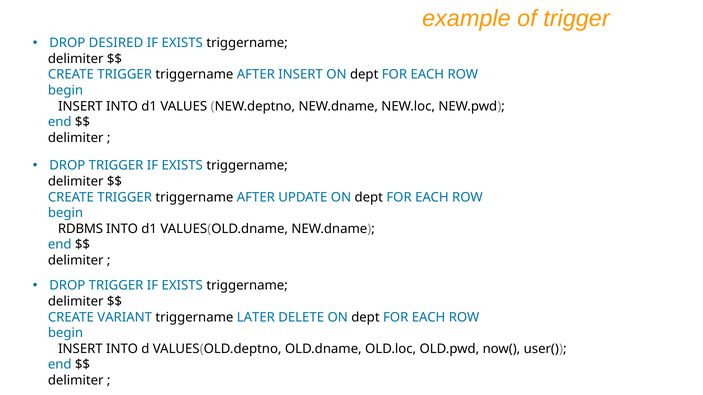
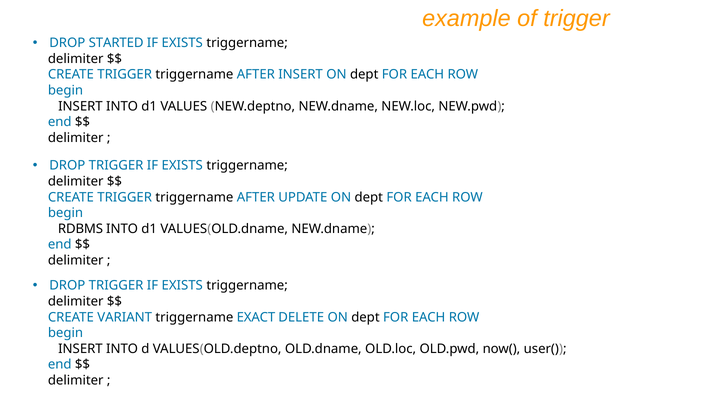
DESIRED: DESIRED -> STARTED (116, 43)
LATER: LATER -> EXACT (256, 318)
